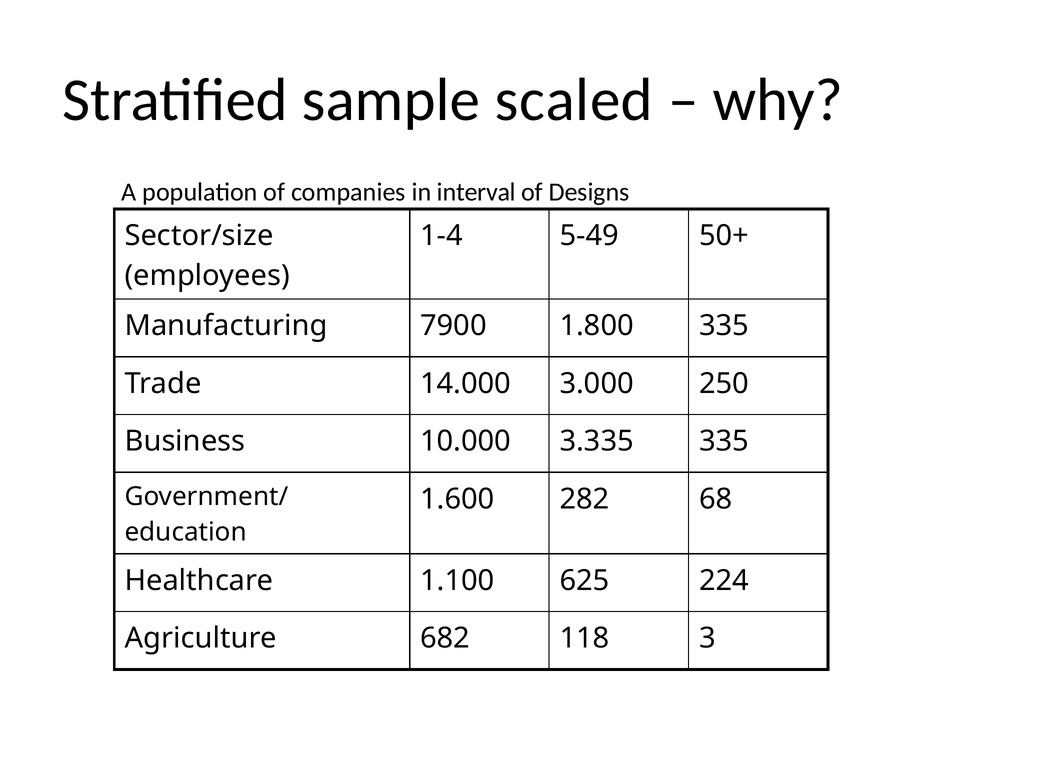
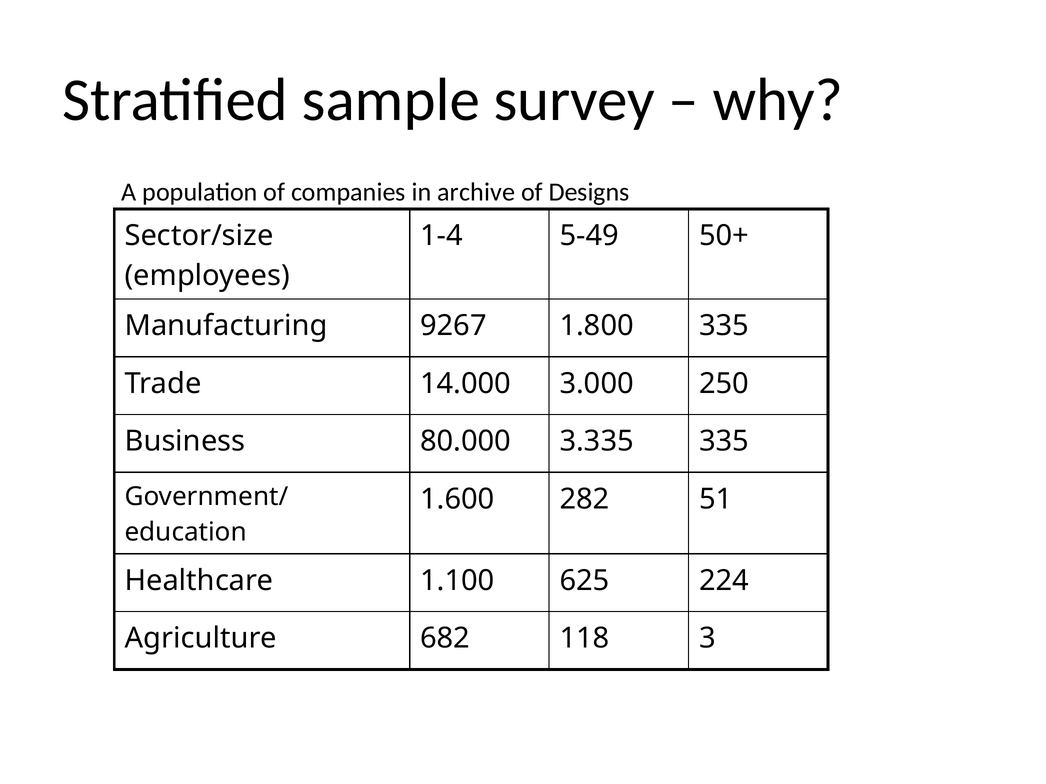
scaled: scaled -> survey (574, 100)
interval: interval -> archive (476, 192)
7900: 7900 -> 9267 (453, 326)
10.000: 10.000 -> 80.000 (466, 442)
68: 68 -> 51 (716, 499)
